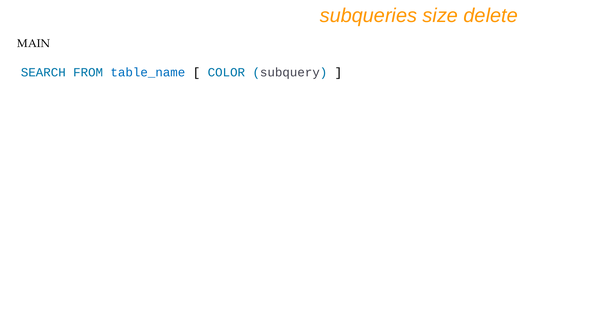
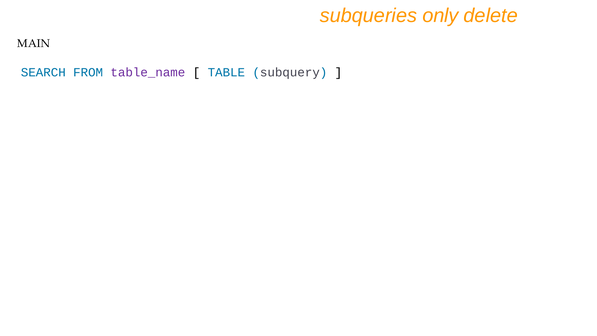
size: size -> only (440, 16)
table_name colour: blue -> purple (148, 72)
COLOR: COLOR -> TABLE (226, 72)
